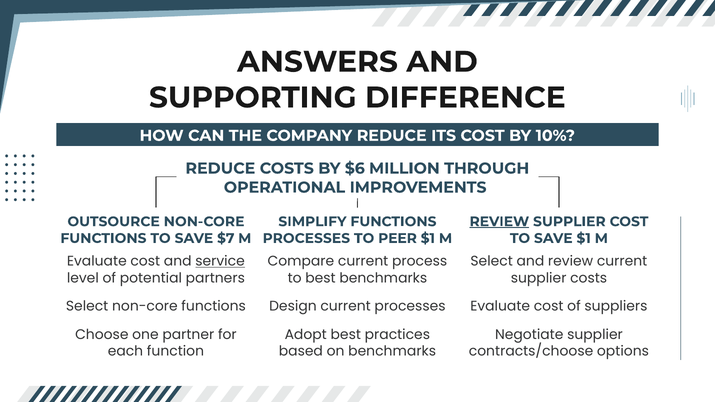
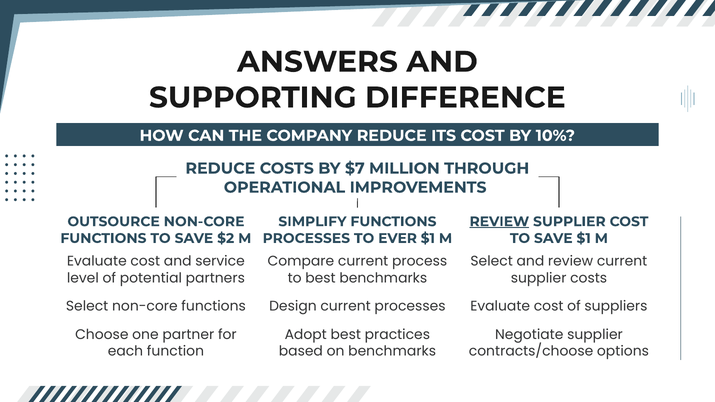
$6: $6 -> $7 (355, 169)
$7: $7 -> $2 (226, 238)
PEER: PEER -> EVER (398, 238)
service underline: present -> none (220, 261)
